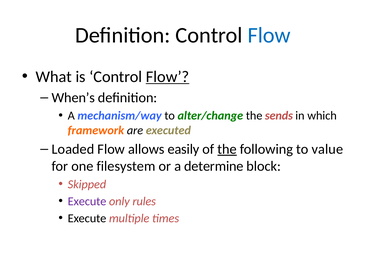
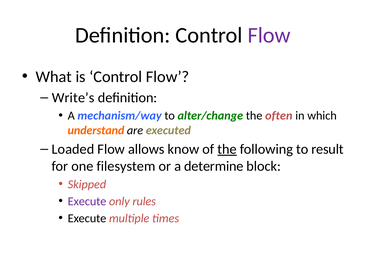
Flow colour: blue -> purple (269, 35)
Flow underline: present -> none (168, 77)
When’s: When’s -> Write’s (73, 98)
sends: sends -> often (279, 116)
framework: framework -> understand (96, 131)
easily: easily -> know (183, 149)
value: value -> result (328, 149)
